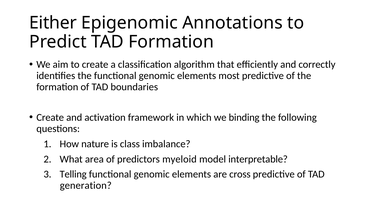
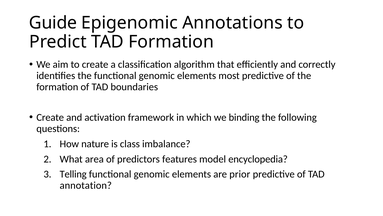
Either: Either -> Guide (53, 23)
myeloid: myeloid -> features (180, 159)
interpretable: interpretable -> encyclopedia (258, 159)
cross: cross -> prior (240, 174)
generation: generation -> annotation (86, 185)
